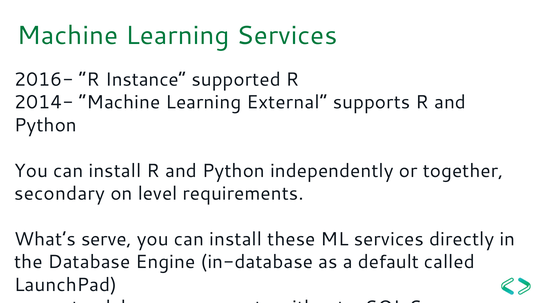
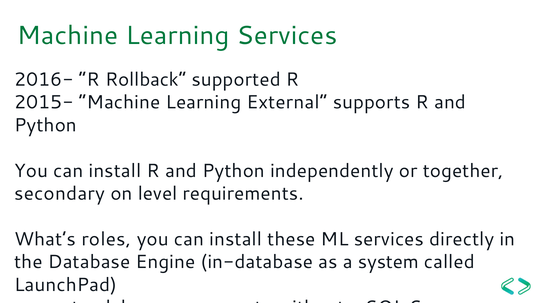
Instance: Instance -> Rollback (146, 80)
2014-: 2014- -> 2015- (44, 102)
serve: serve -> roles (106, 239)
default: default -> system (388, 262)
